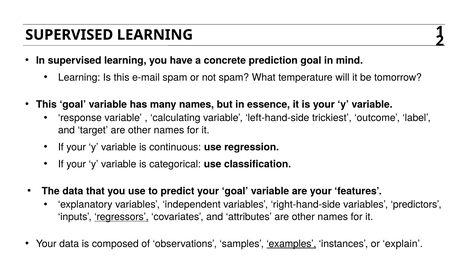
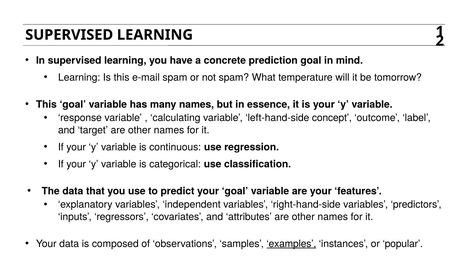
trickiest: trickiest -> concept (332, 118)
regressors underline: present -> none (121, 217)
explain: explain -> popular (403, 244)
